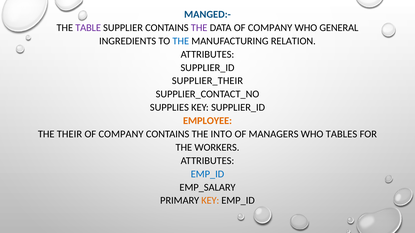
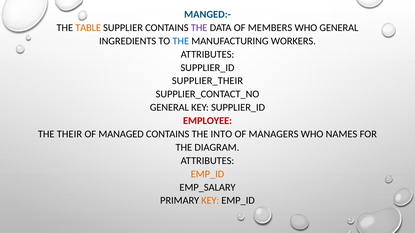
TABLE colour: purple -> orange (88, 28)
DATA OF COMPANY: COMPANY -> MEMBERS (270, 28)
RELATION: RELATION -> WORKERS (293, 41)
SUPPLIES: SUPPLIES -> GENERAL (169, 108)
EMPLOYEE colour: orange -> red (208, 121)
COMPANY: COMPANY -> MANAGED (121, 134)
TABLES: TABLES -> NAMES (342, 134)
WORKERS: WORKERS -> DIAGRAM (217, 148)
EMP_ID colour: blue -> orange (207, 174)
